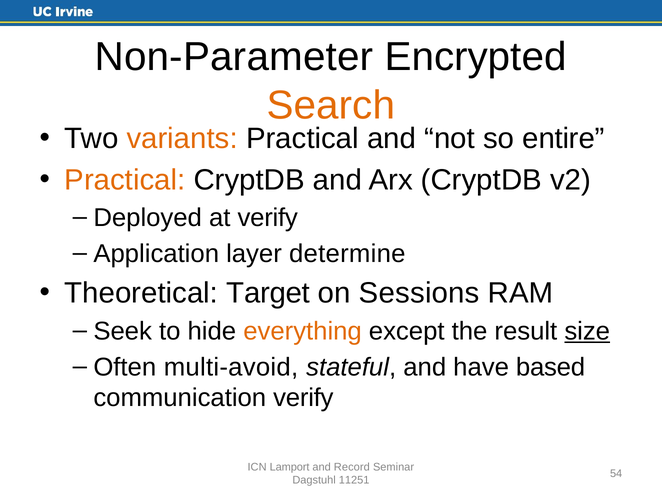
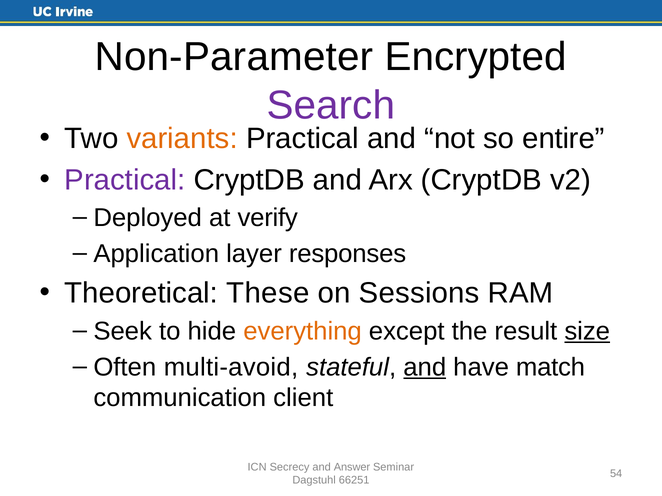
Search colour: orange -> purple (331, 105)
Practical colour: orange -> purple (125, 180)
determine: determine -> responses (348, 254)
Target: Target -> These (268, 293)
and underline: none -> present (425, 367)
based: based -> match (551, 367)
communication verify: verify -> client (303, 398)
Lamport: Lamport -> Secrecy (290, 468)
Record: Record -> Answer (352, 468)
11251: 11251 -> 66251 (354, 481)
